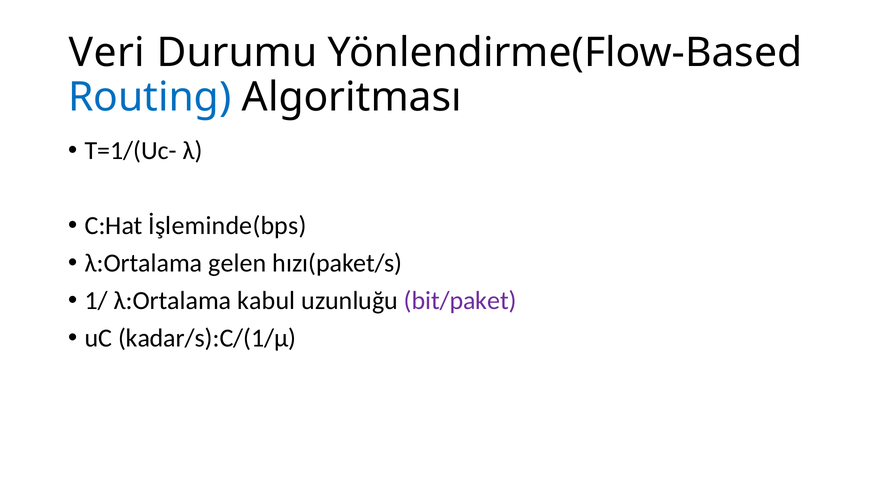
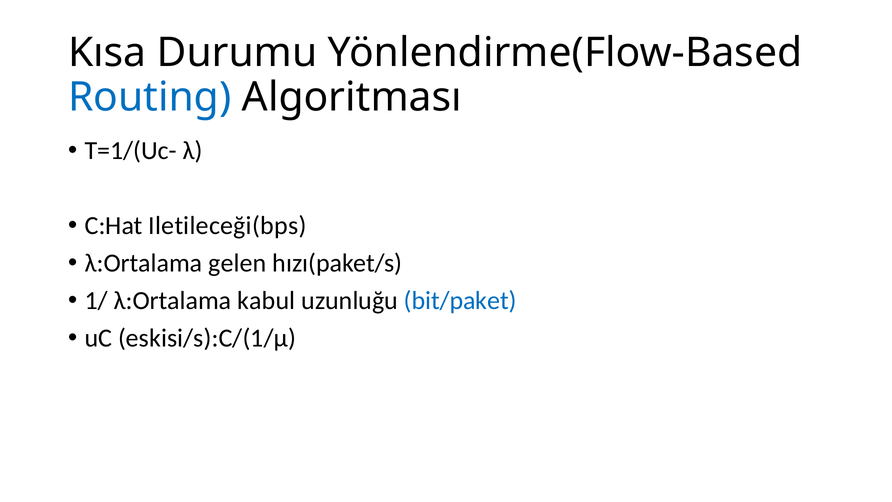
Veri: Veri -> Kısa (107, 53)
İşleminde(bps: İşleminde(bps -> Iletileceği(bps (227, 226)
bit/paket colour: purple -> blue (460, 300)
kadar/s):C/(1/µ: kadar/s):C/(1/µ -> eskisi/s):C/(1/µ (207, 338)
